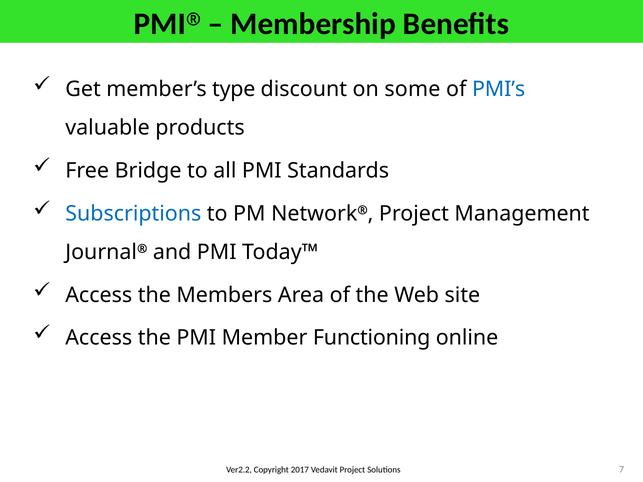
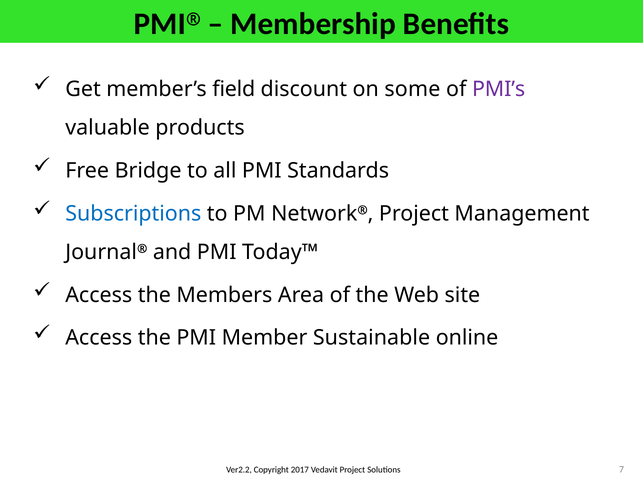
type: type -> field (234, 89)
PMI’s colour: blue -> purple (499, 89)
Functioning: Functioning -> Sustainable (372, 338)
